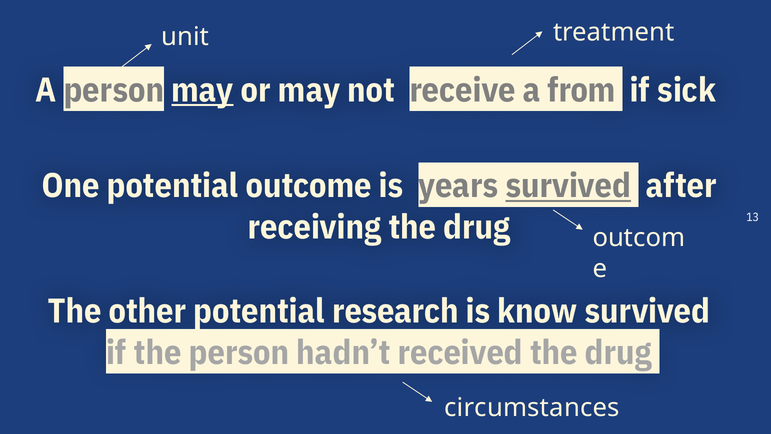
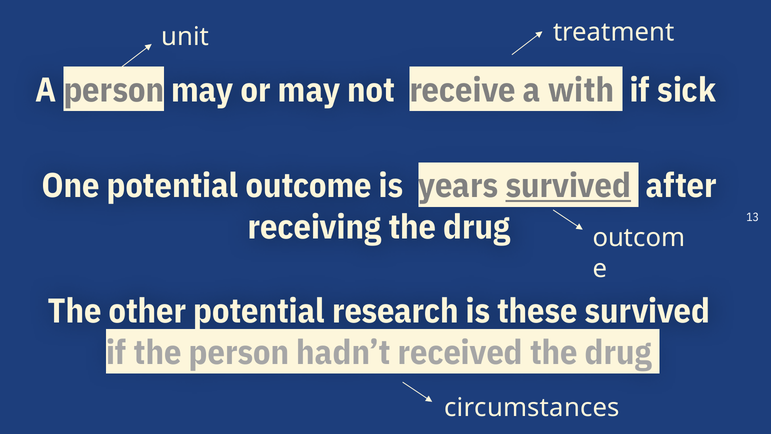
may underline: present -> none (202, 90)
from: from -> with (581, 90)
know: know -> these (537, 311)
